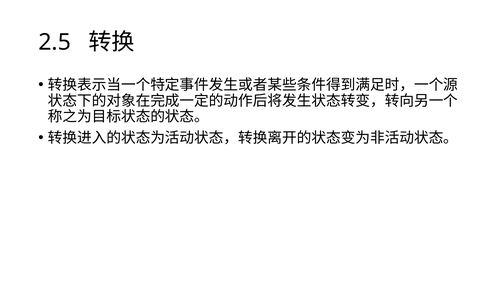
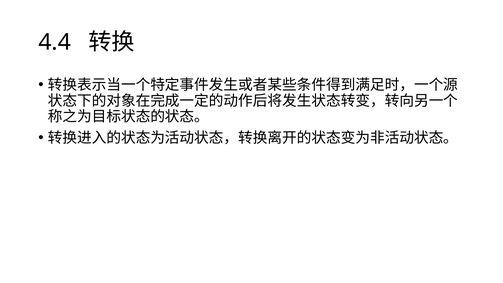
2.5: 2.5 -> 4.4 (55, 42)
